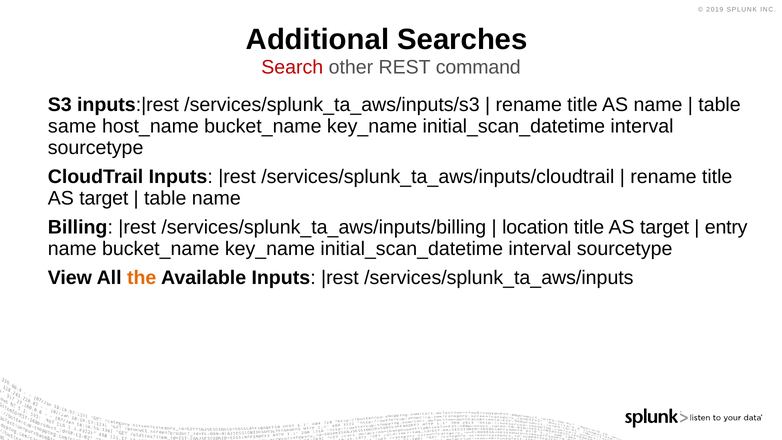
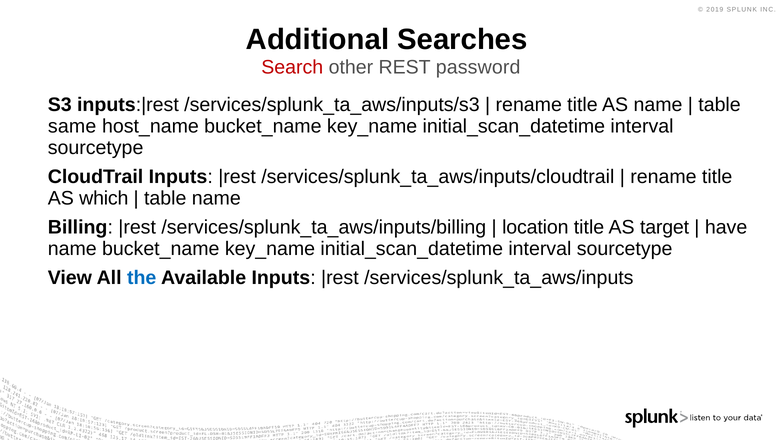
command: command -> password (478, 67)
target: target -> which (104, 198)
entry: entry -> have (726, 227)
the colour: orange -> blue (142, 278)
